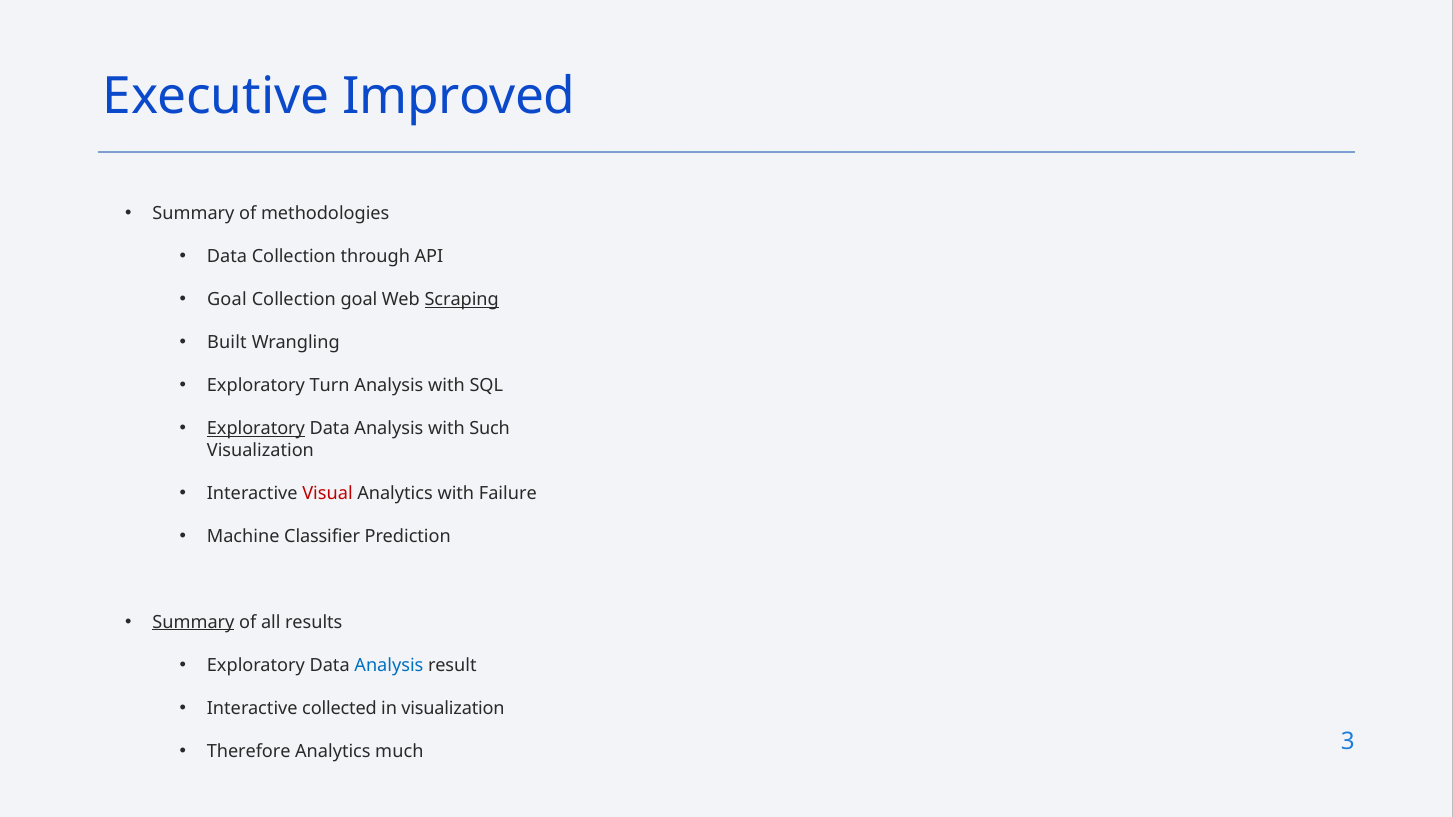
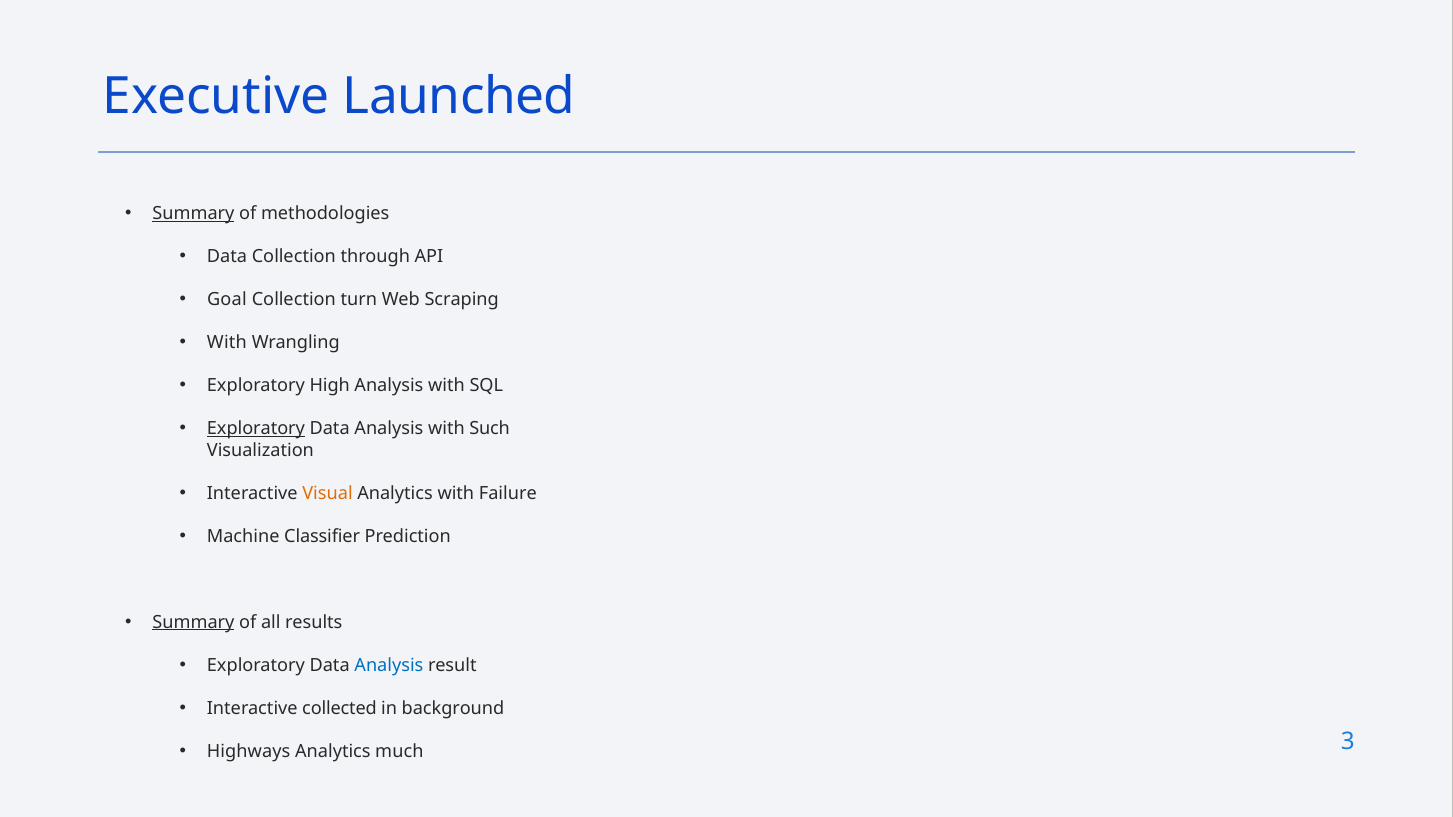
Improved: Improved -> Launched (459, 97)
Summary underline: none -> present (193, 214)
Collection goal: goal -> turn (359, 300)
Scraping underline: present -> none (462, 300)
Built: Built -> With (227, 343)
Turn: Turn -> High (330, 386)
Visual colour: red -> orange (328, 493)
in visualization: visualization -> background (453, 708)
Therefore: Therefore -> Highways (249, 751)
